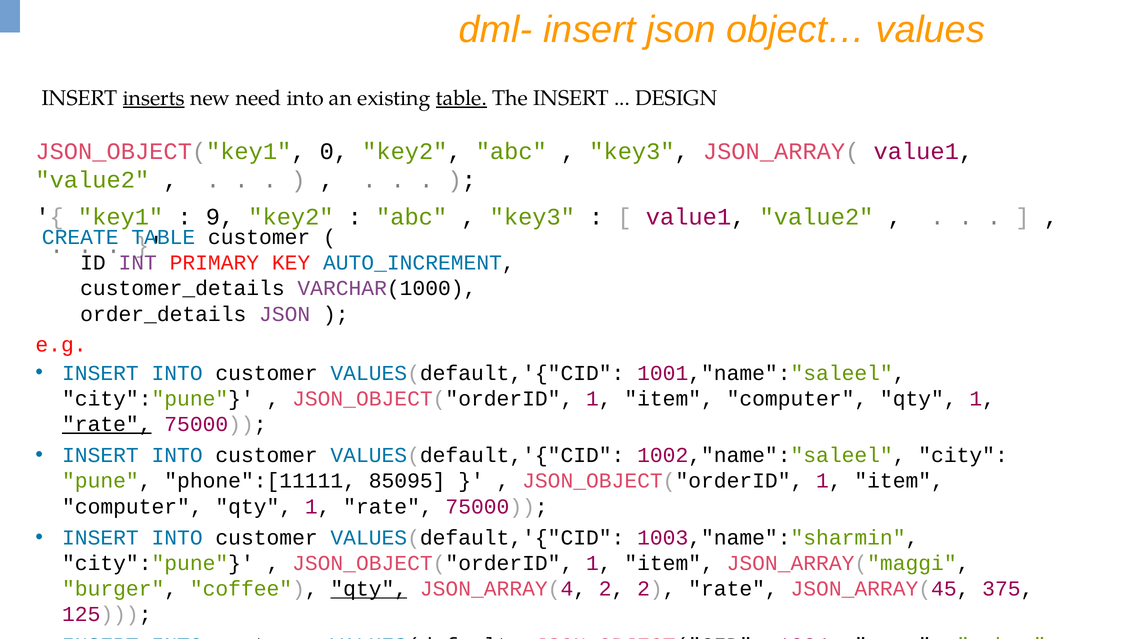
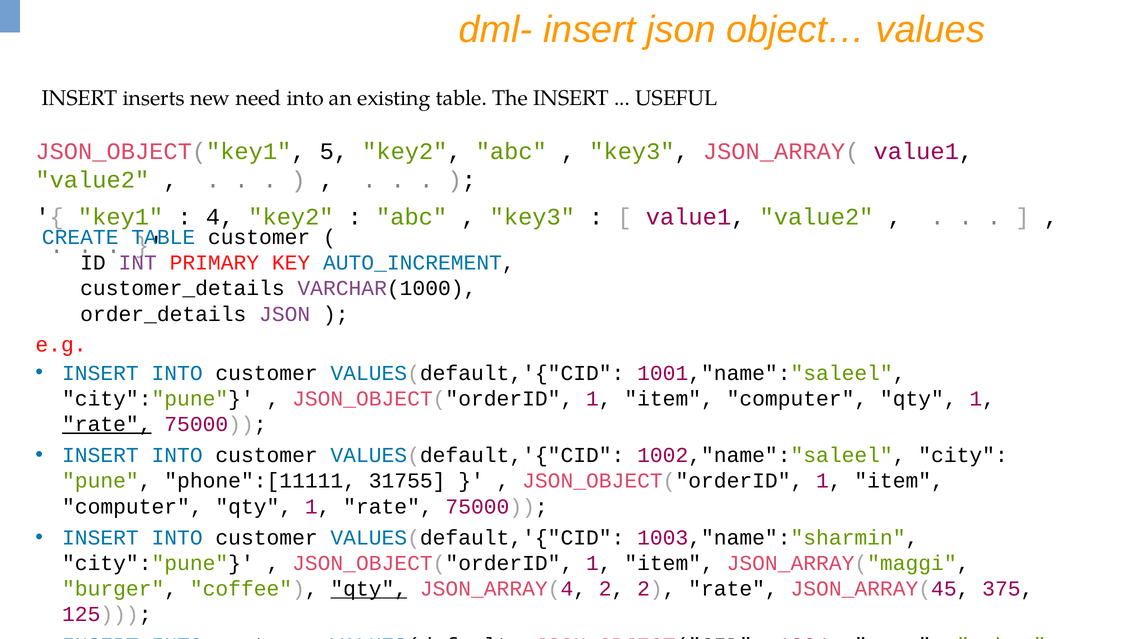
inserts underline: present -> none (154, 98)
table underline: present -> none (461, 98)
DESIGN: DESIGN -> USEFUL (676, 98)
0: 0 -> 5 (334, 152)
9: 9 -> 4 (220, 217)
85095: 85095 -> 31755 (407, 481)
